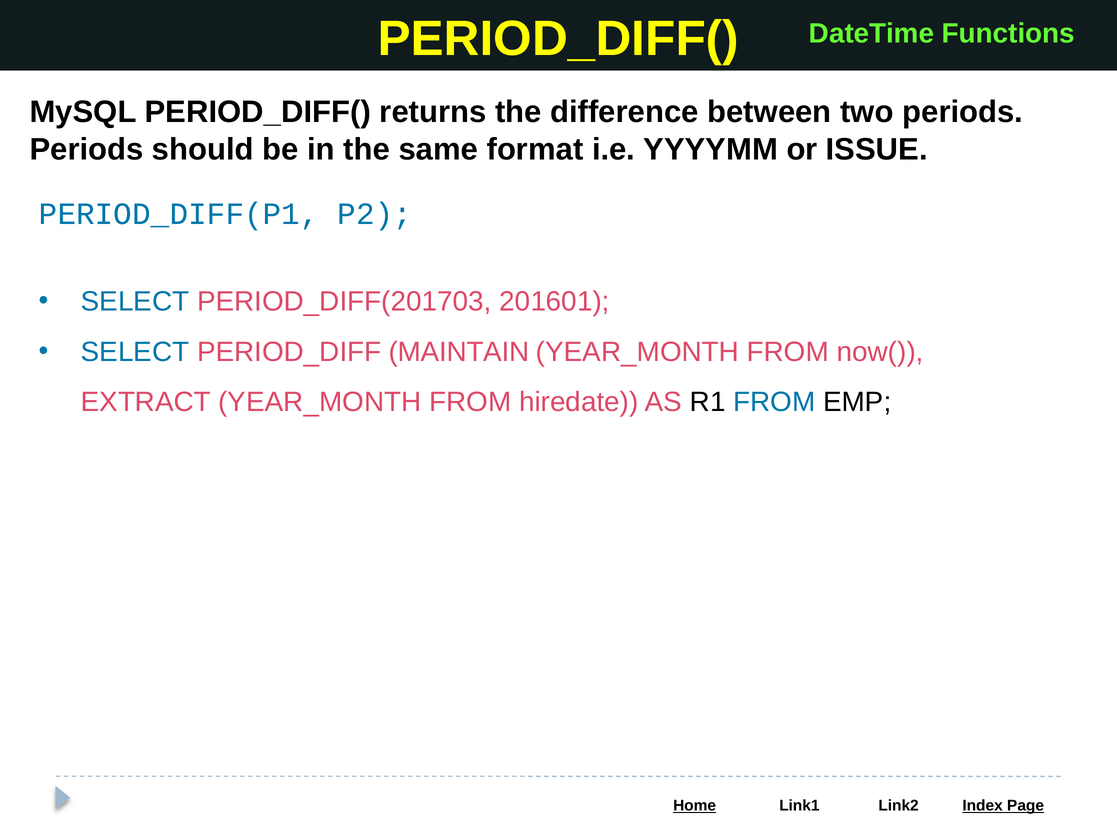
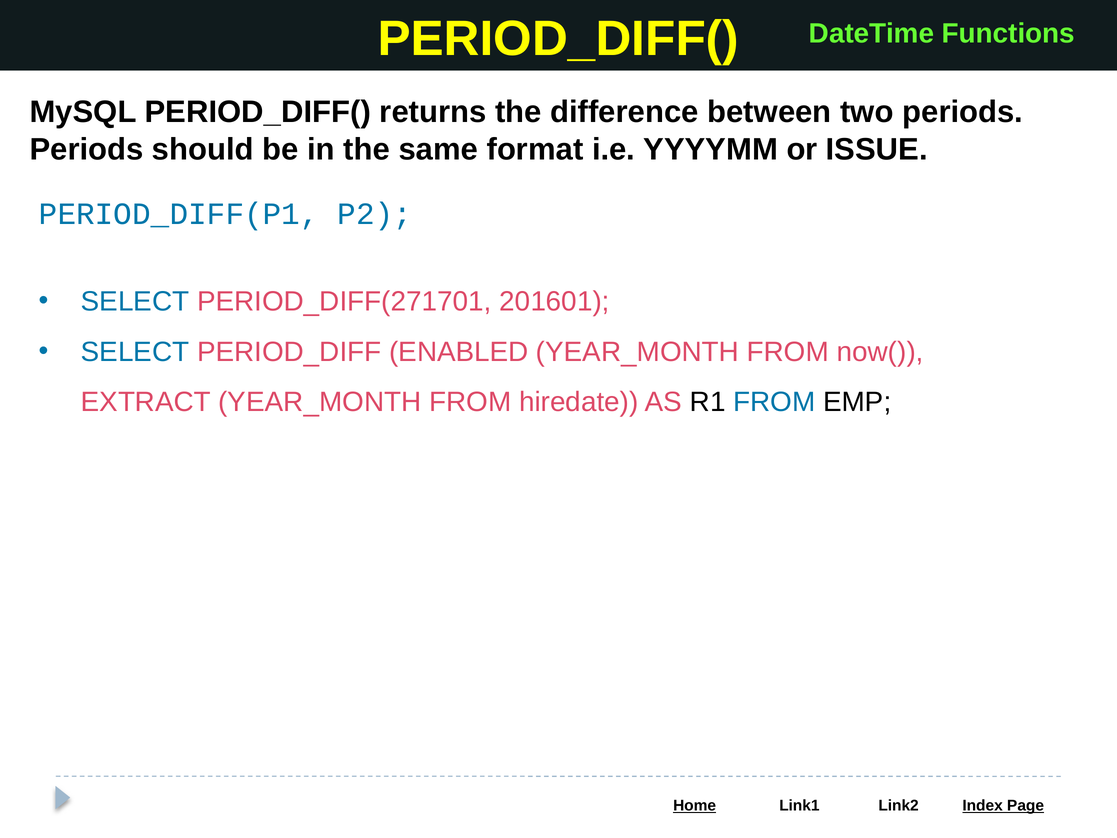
PERIOD_DIFF(201703: PERIOD_DIFF(201703 -> PERIOD_DIFF(271701 (344, 302)
MAINTAIN: MAINTAIN -> ENABLED (459, 352)
